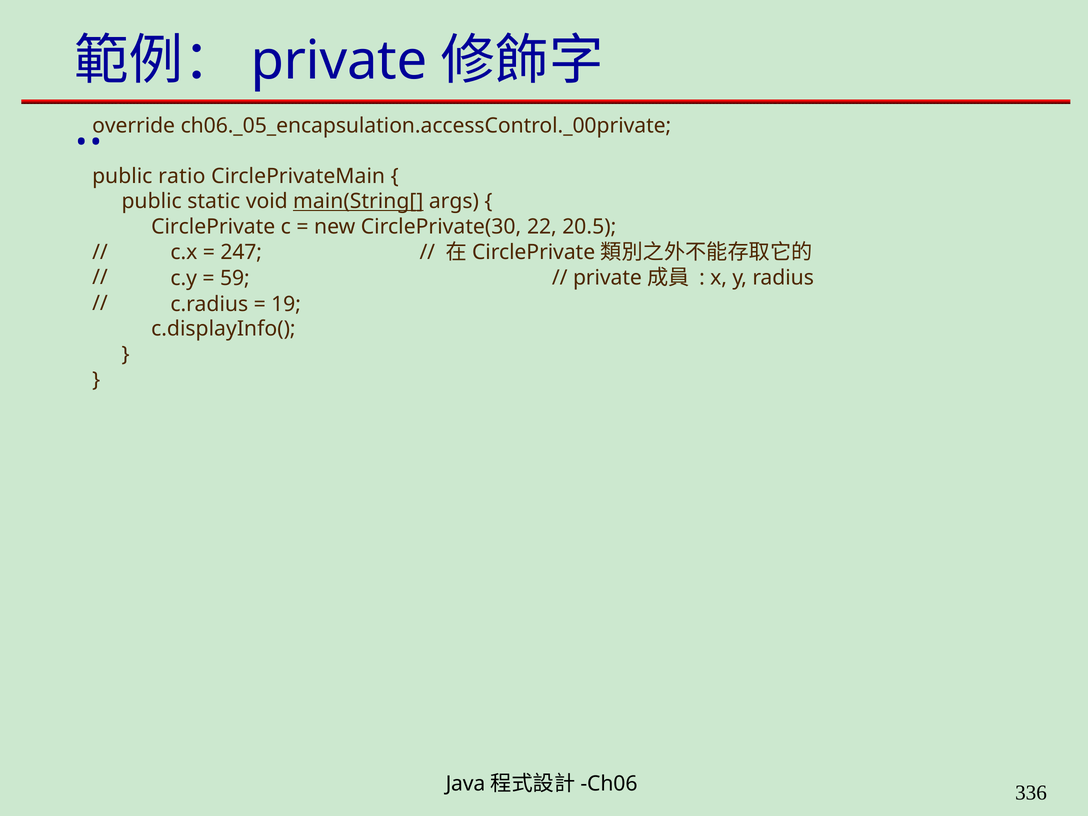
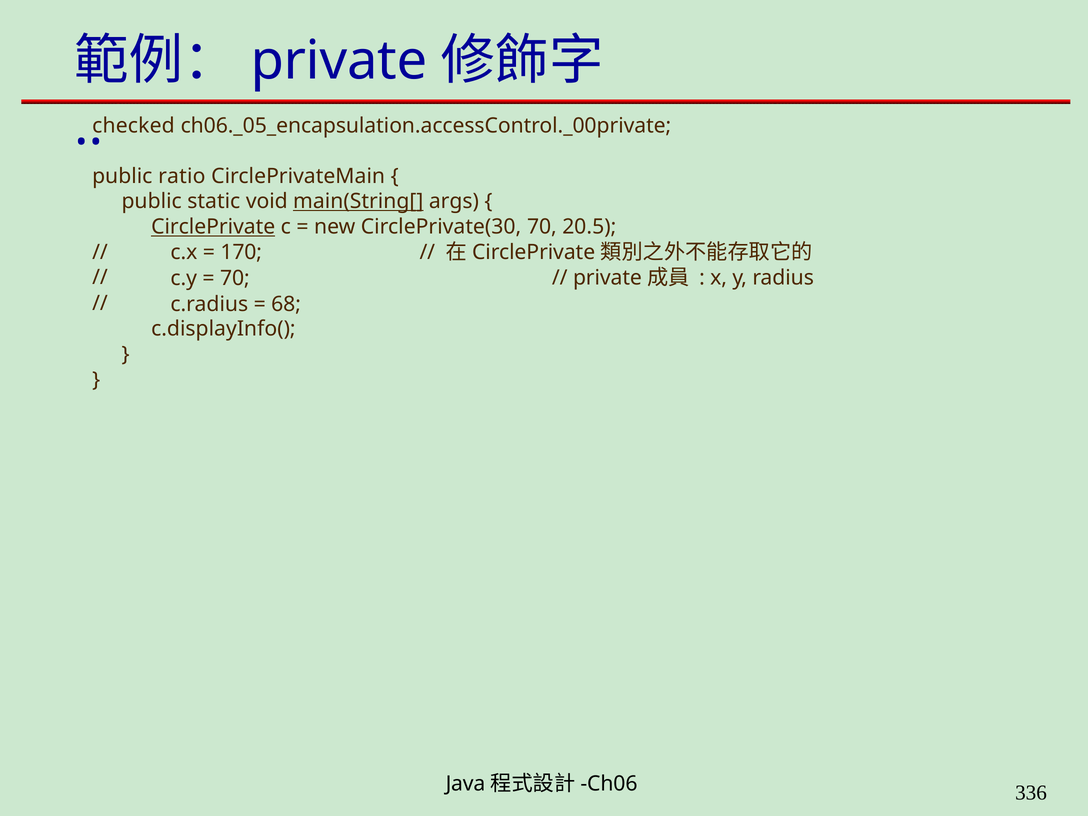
override: override -> checked (133, 126)
CirclePrivate underline: none -> present (213, 227)
CirclePrivate(30 22: 22 -> 70 (542, 227)
247: 247 -> 170 (241, 252)
59: 59 -> 70 (235, 279)
19: 19 -> 68 (286, 305)
